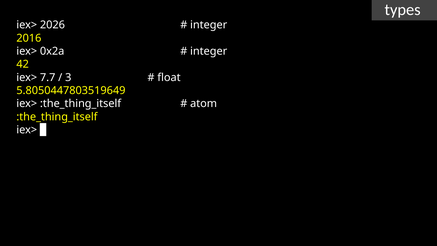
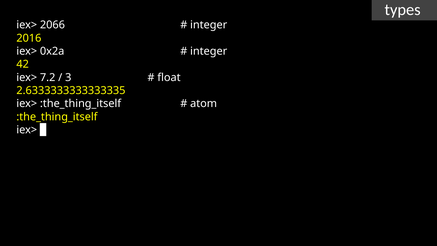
2026: 2026 -> 2066 (52, 25)
7.7: 7.7 -> 7.2 (48, 77)
5.8050447803519649: 5.8050447803519649 -> 2.6333333333333335 (71, 90)
